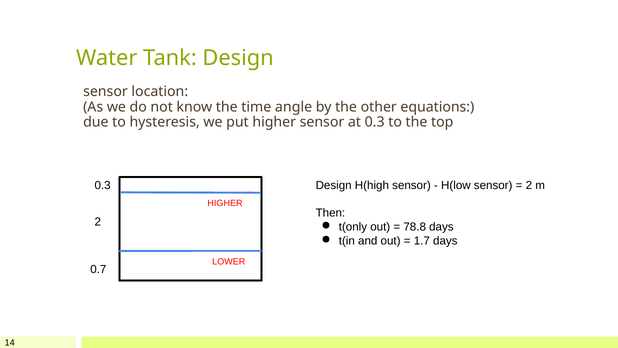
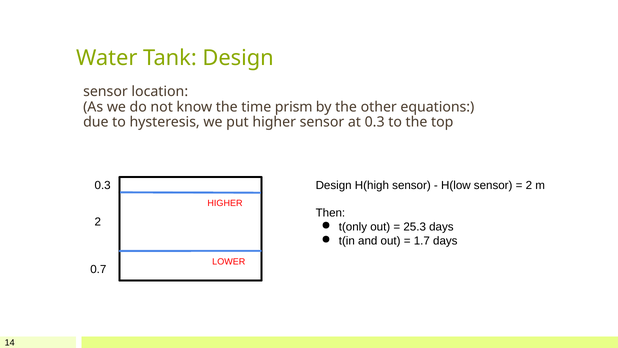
angle: angle -> prism (294, 107)
78.8: 78.8 -> 25.3 (415, 227)
